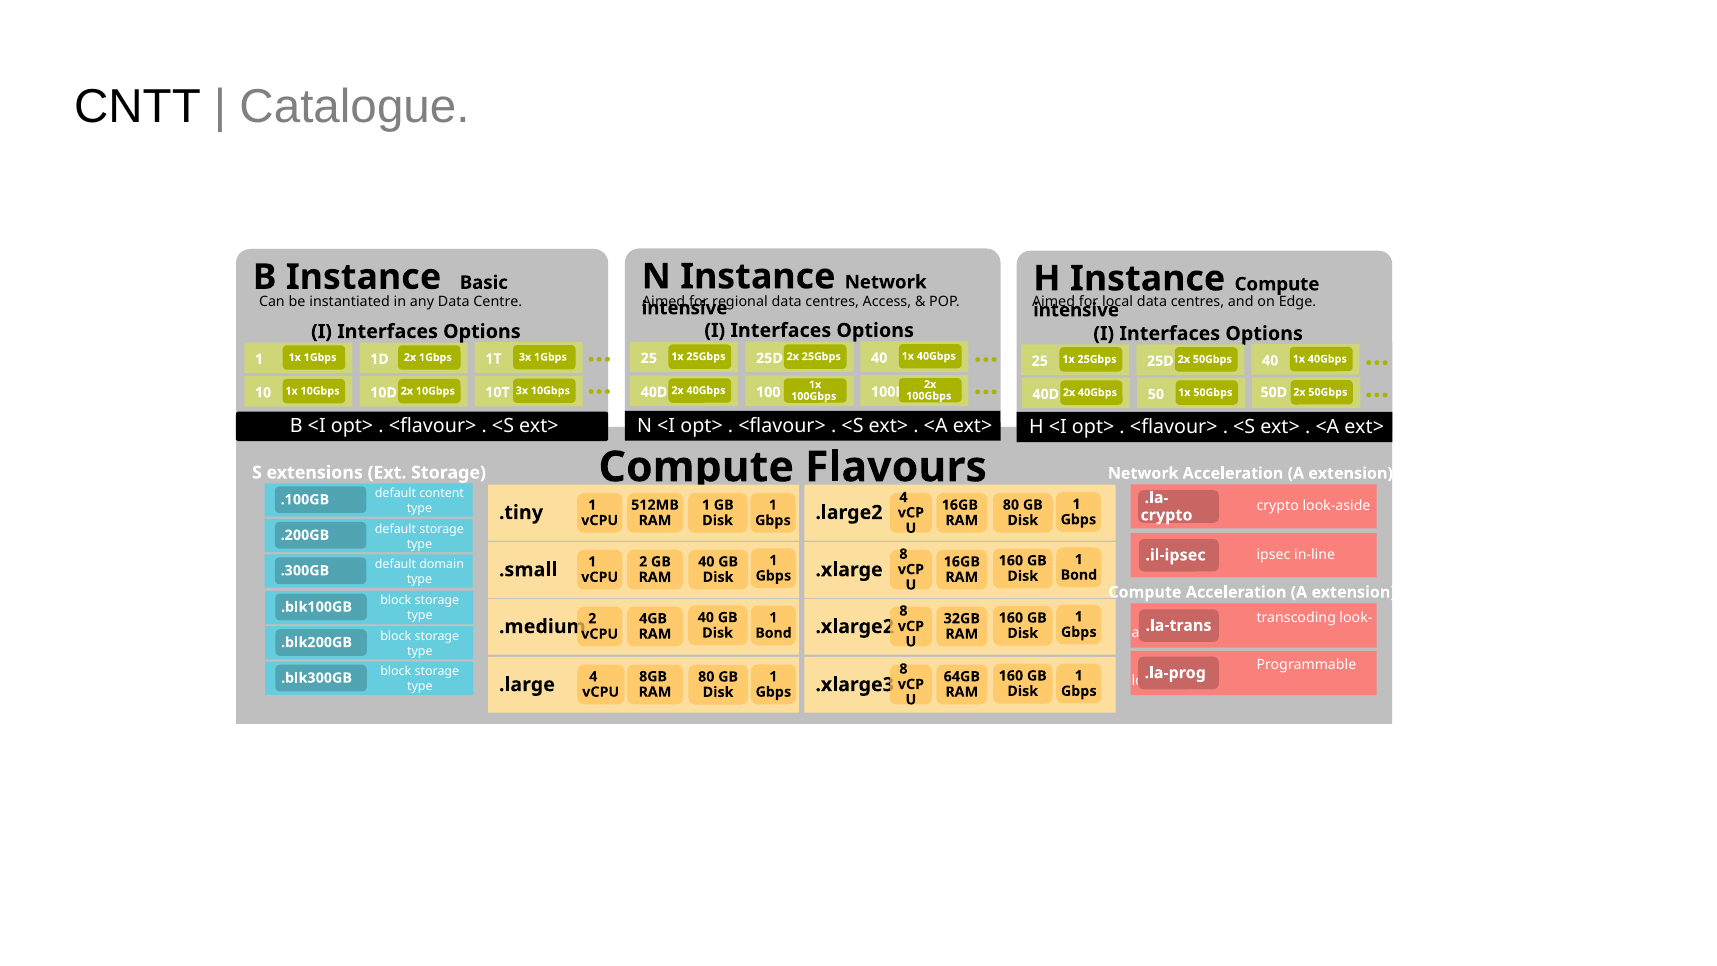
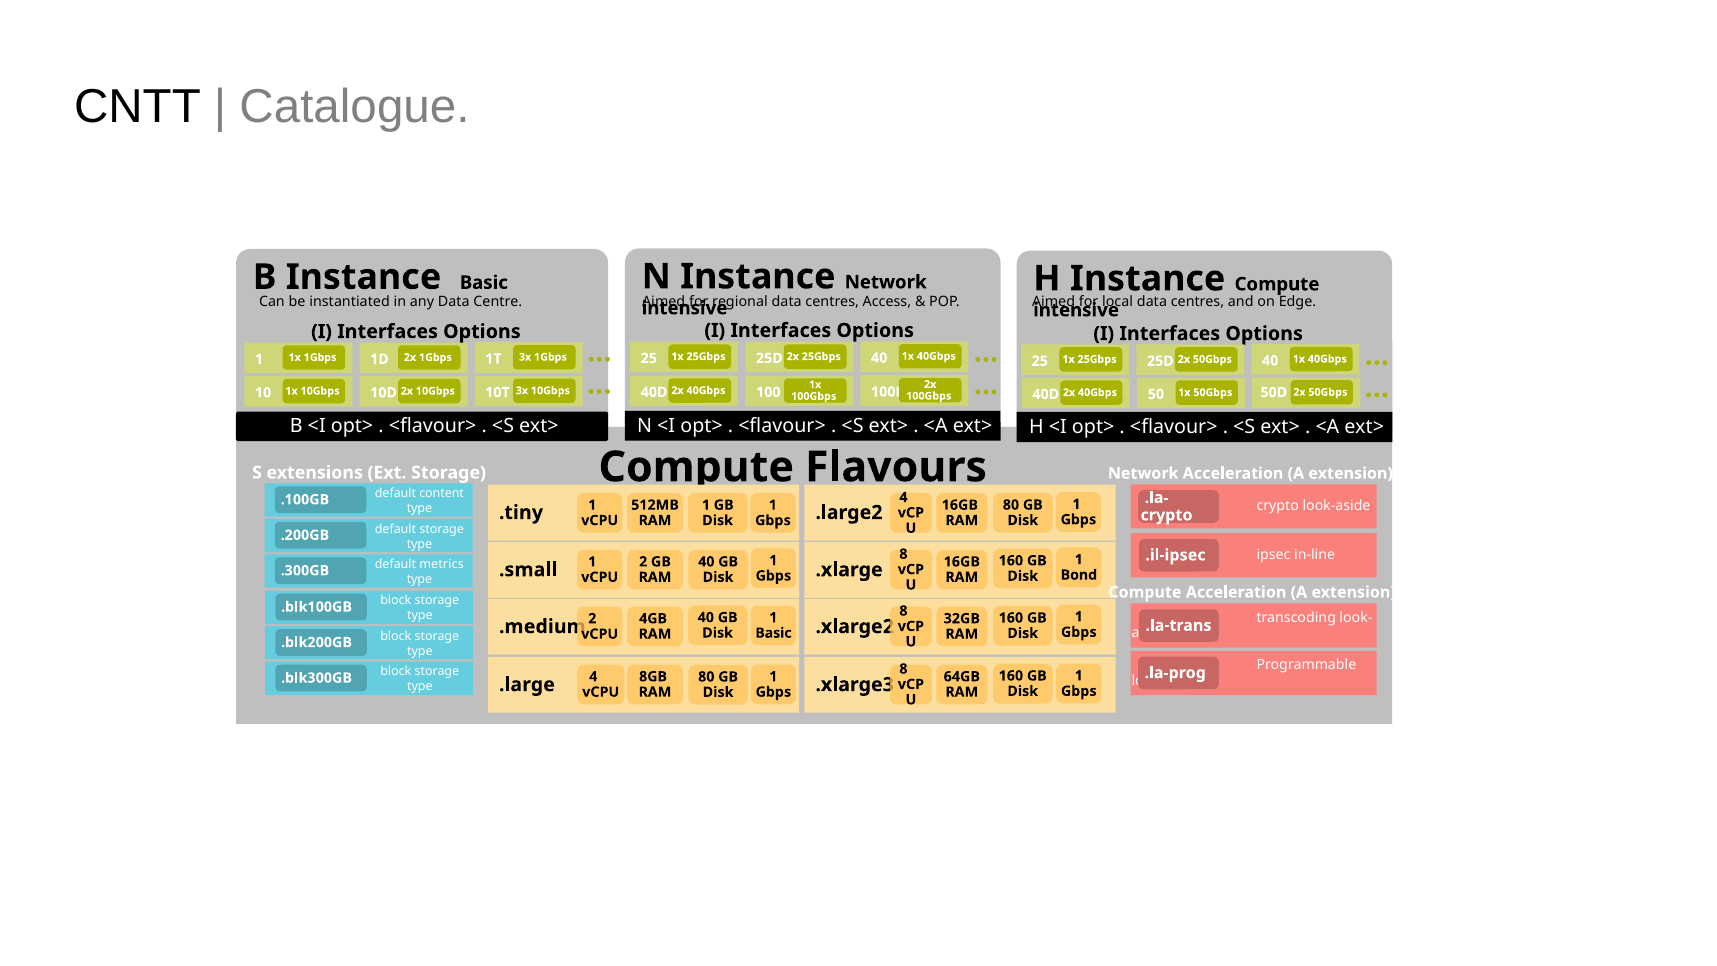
domain: domain -> metrics (442, 564)
Bond: Bond -> Basic (773, 633)
